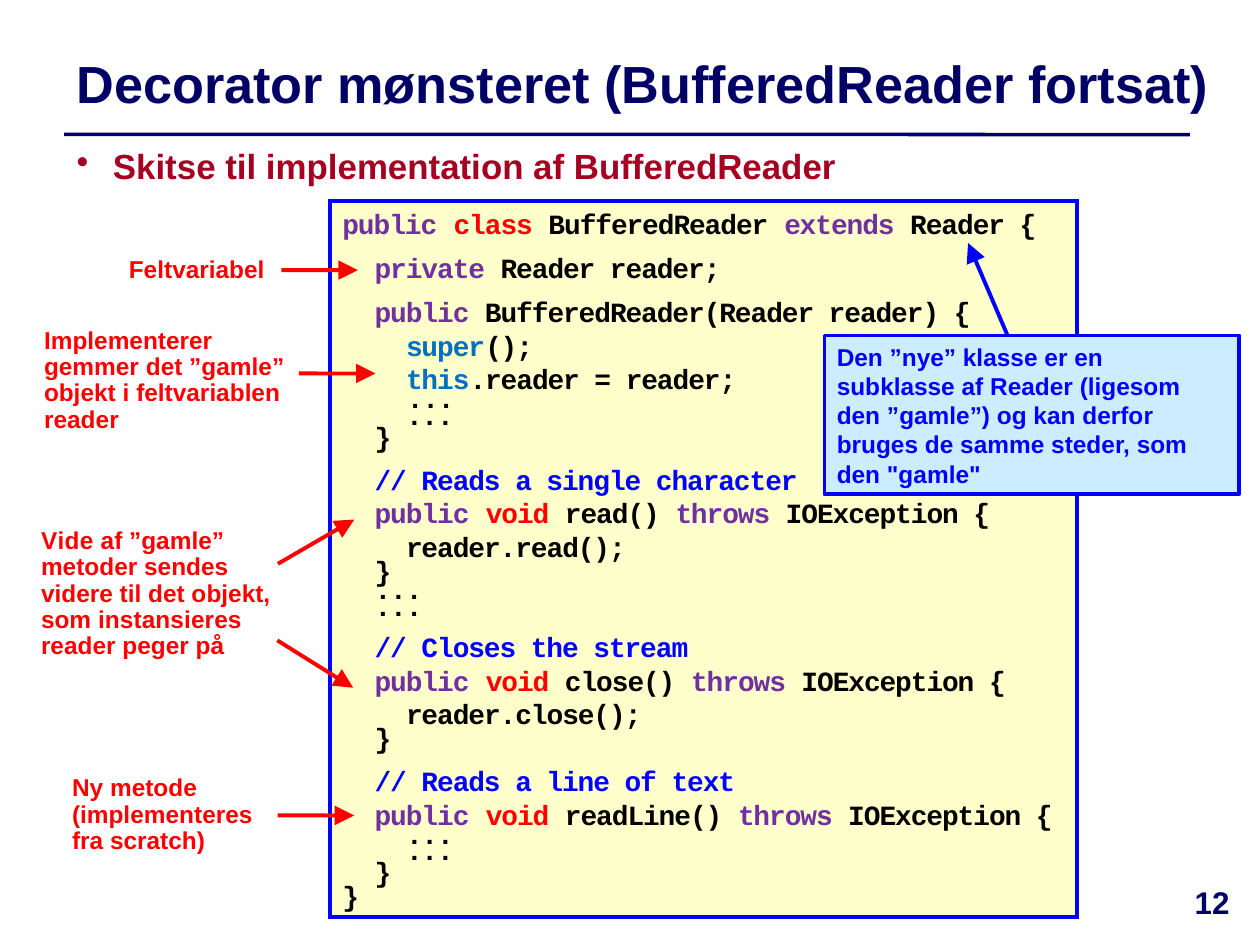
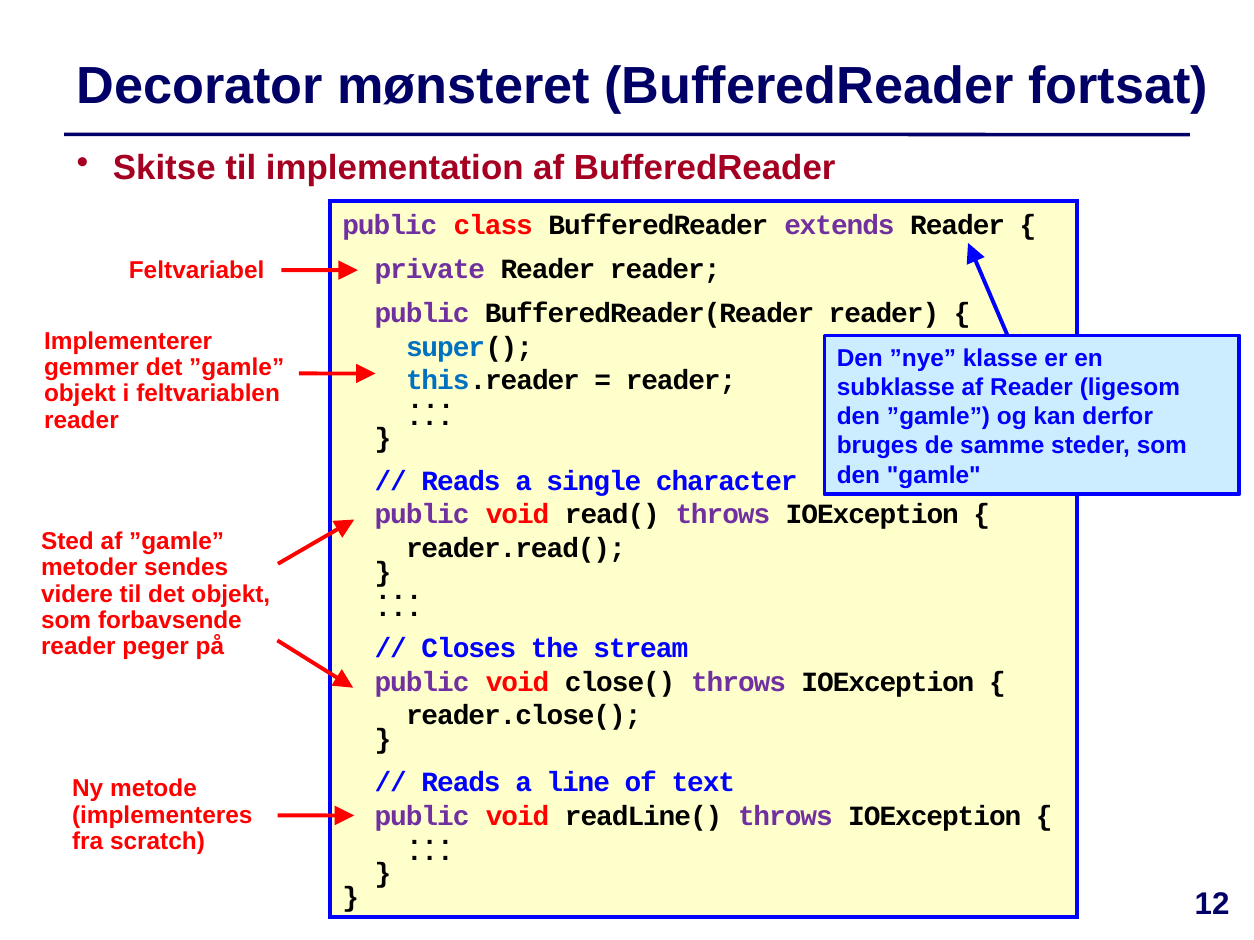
Vide: Vide -> Sted (67, 542)
instansieres: instansieres -> forbavsende (170, 621)
